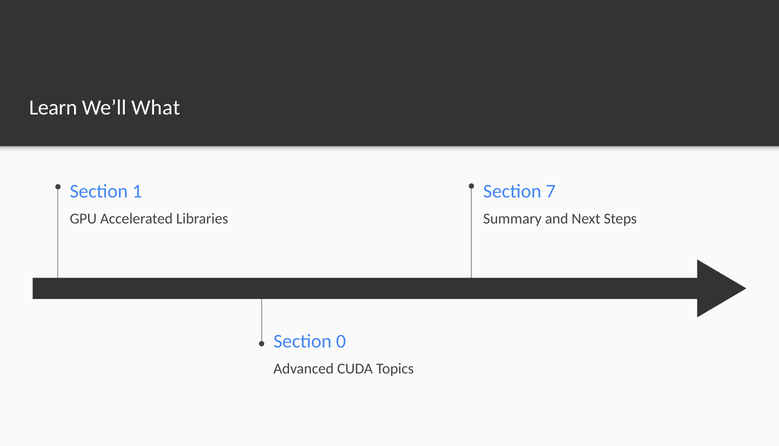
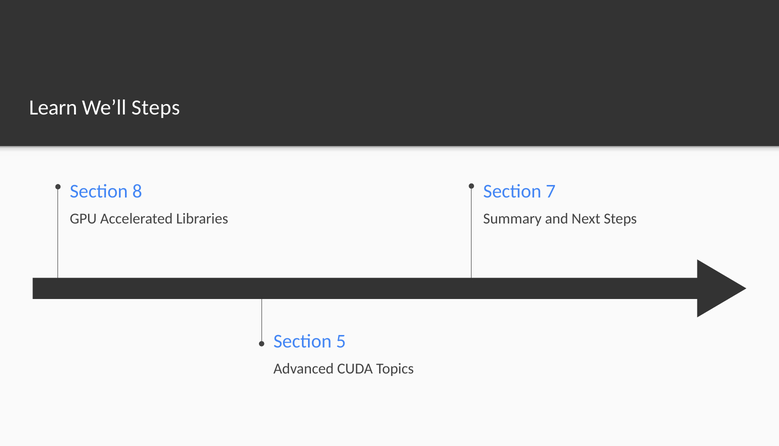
We’ll What: What -> Steps (156, 108)
1: 1 -> 8 (137, 191)
0: 0 -> 5 (341, 341)
